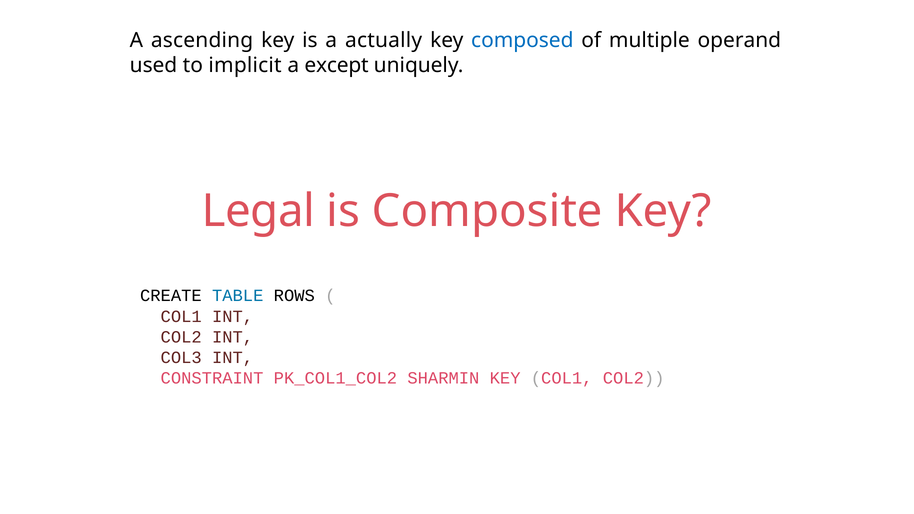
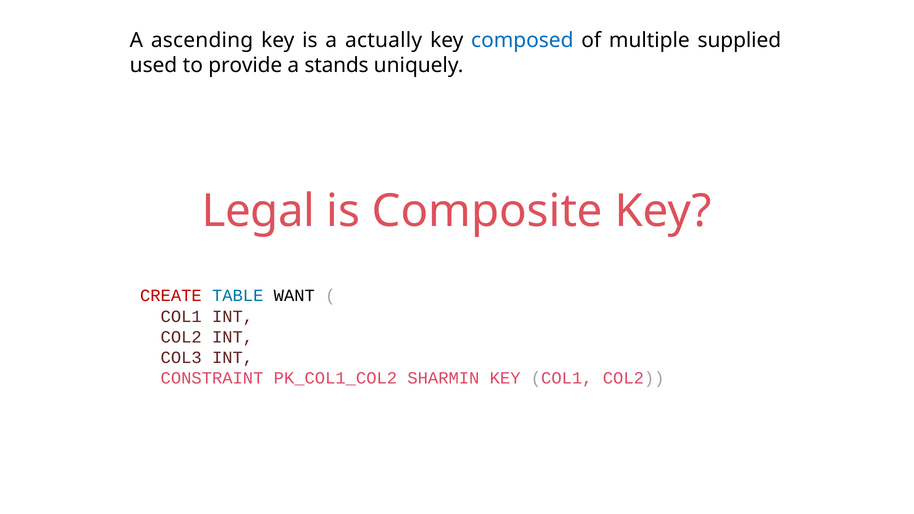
operand: operand -> supplied (739, 40)
implicit: implicit -> provide (245, 65)
except: except -> stands (337, 65)
CREATE colour: black -> red (171, 296)
ROWS: ROWS -> WANT (294, 296)
